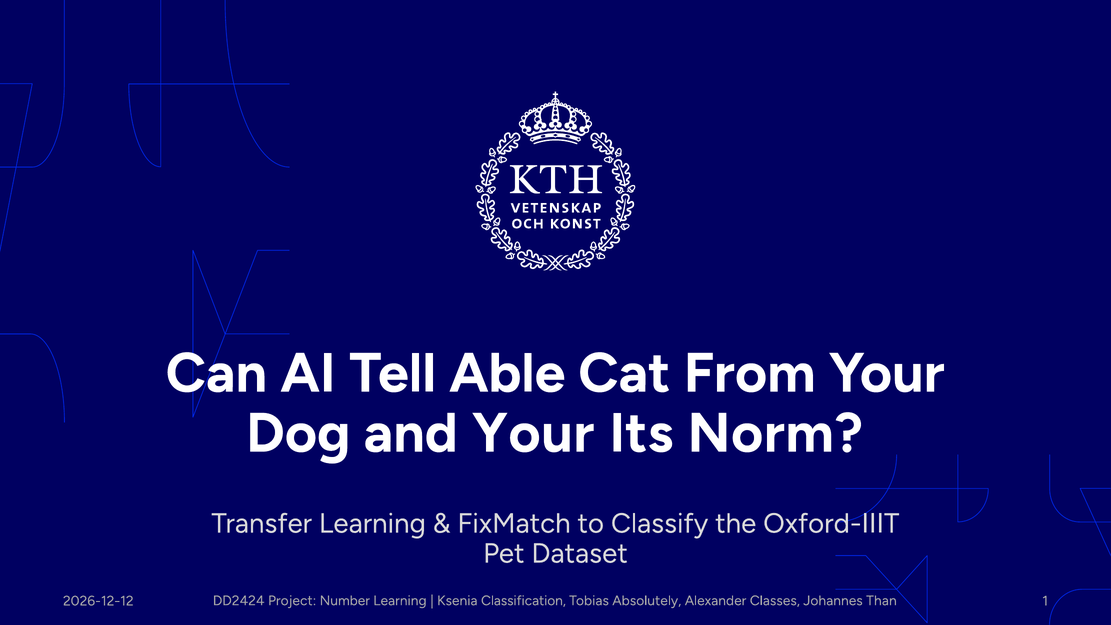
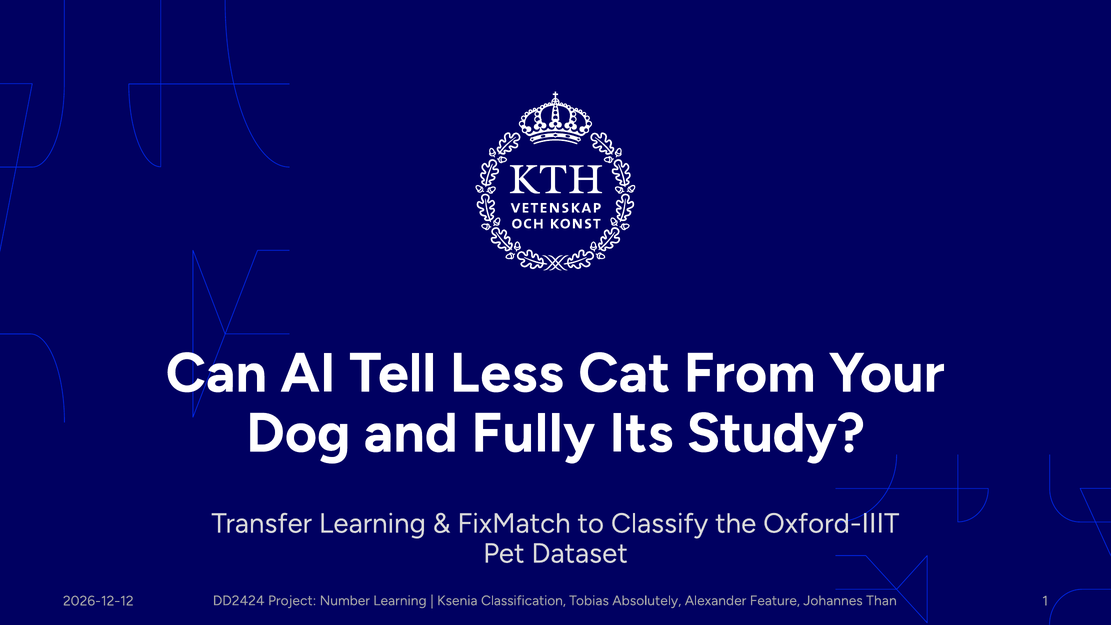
Able: Able -> Less (507, 373)
and Your: Your -> Fully (533, 433)
Norm: Norm -> Study (776, 433)
Classes: Classes -> Feature (775, 601)
